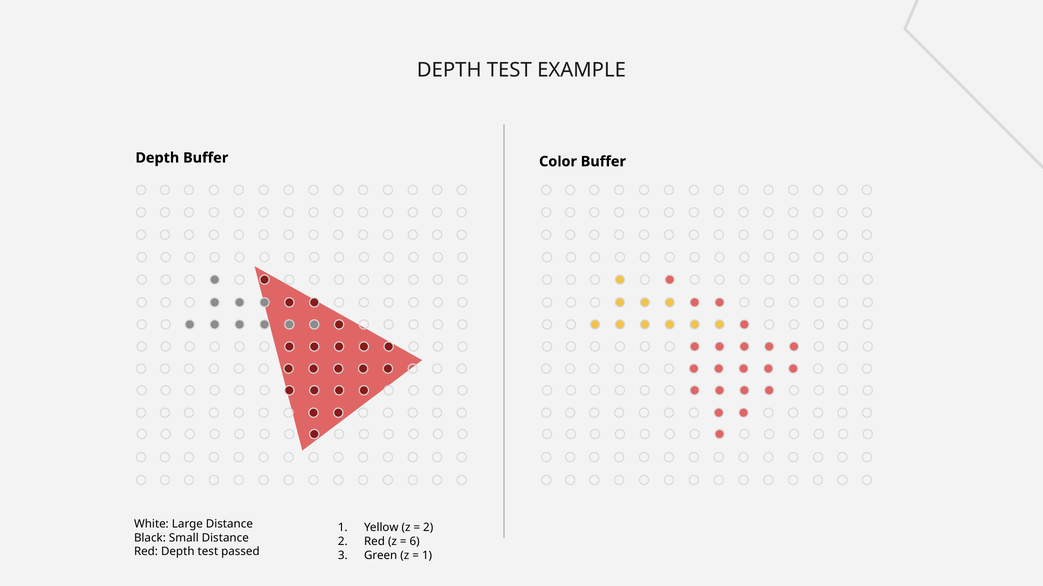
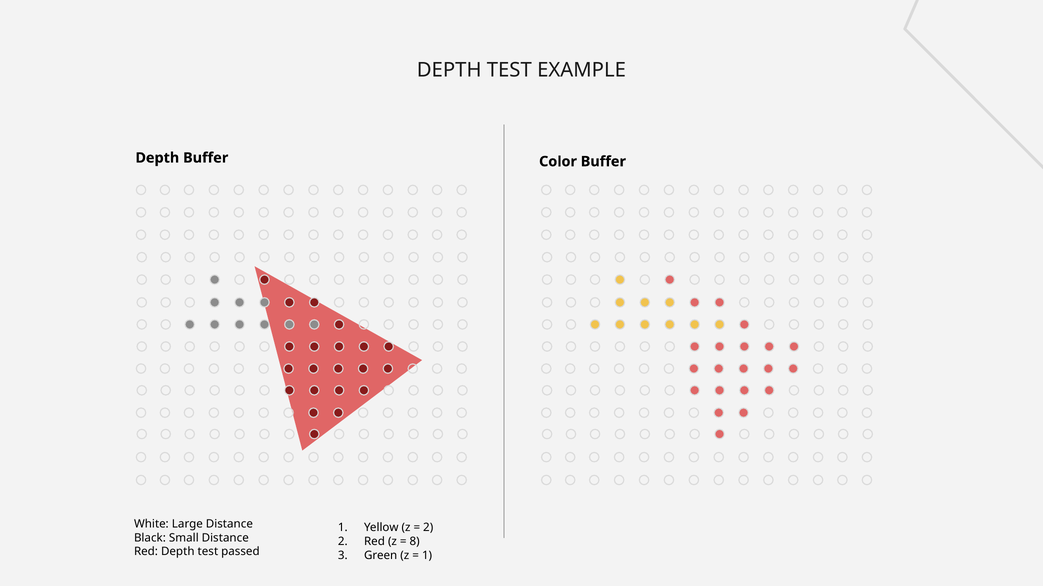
6: 6 -> 8 (415, 542)
